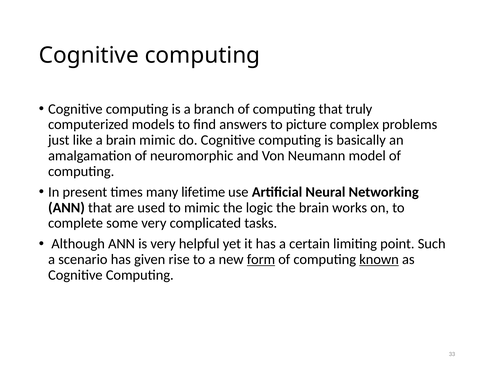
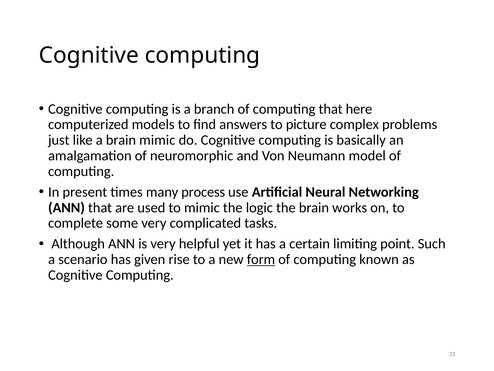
truly: truly -> here (359, 109)
lifetime: lifetime -> process (203, 192)
known underline: present -> none (379, 259)
